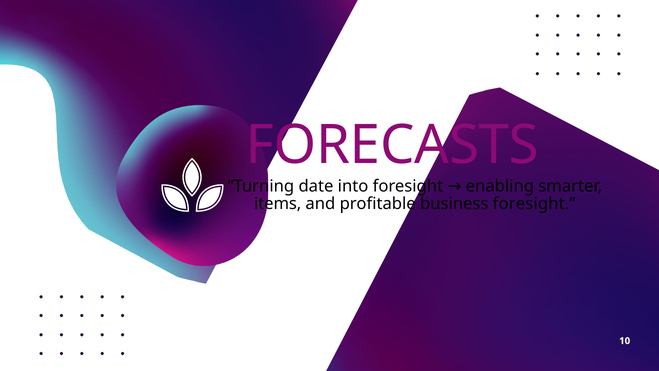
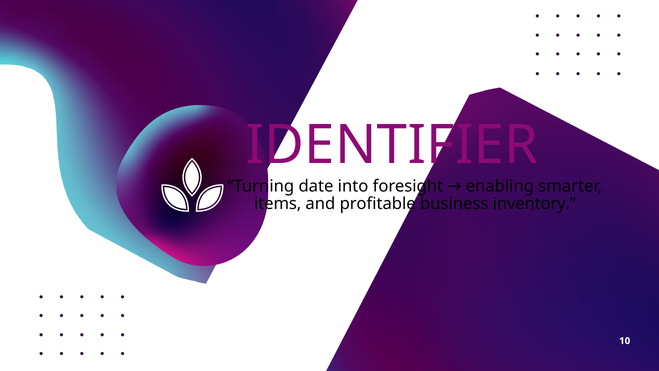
FORECASTS: FORECASTS -> IDENTIFIER (392, 145)
business foresight: foresight -> inventory (534, 204)
